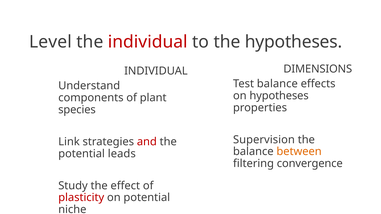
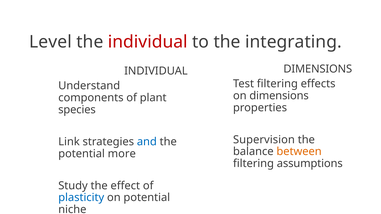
the hypotheses: hypotheses -> integrating (293, 42)
Test balance: balance -> filtering (277, 84)
on hypotheses: hypotheses -> dimensions (279, 96)
and colour: red -> blue (147, 142)
leads: leads -> more (122, 154)
convergence: convergence -> assumptions (310, 164)
plasticity colour: red -> blue (81, 198)
